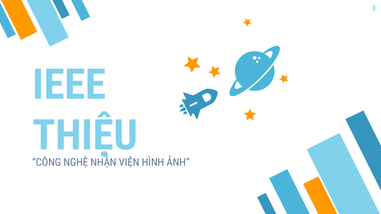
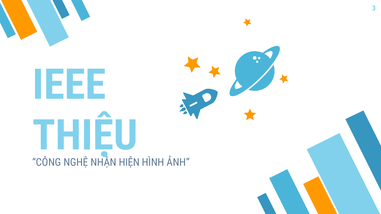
VIỆN: VIỆN -> HIỆN (129, 163)
